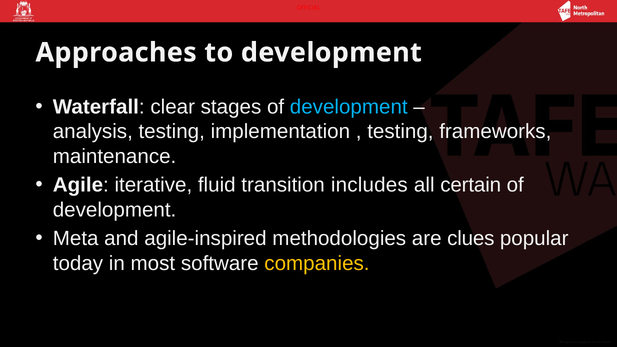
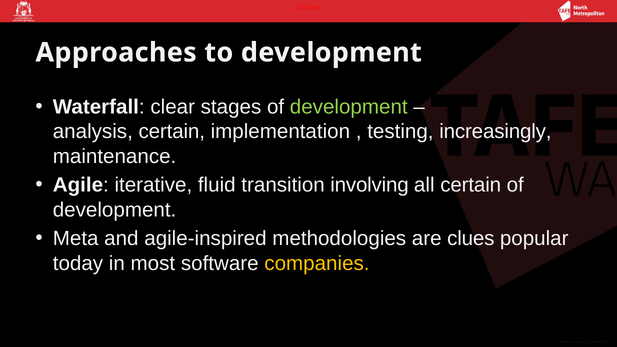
development colour: light blue -> light green (349, 107)
analysis testing: testing -> certain (172, 132)
frameworks: frameworks -> increasingly (495, 132)
includes: includes -> involving (370, 185)
